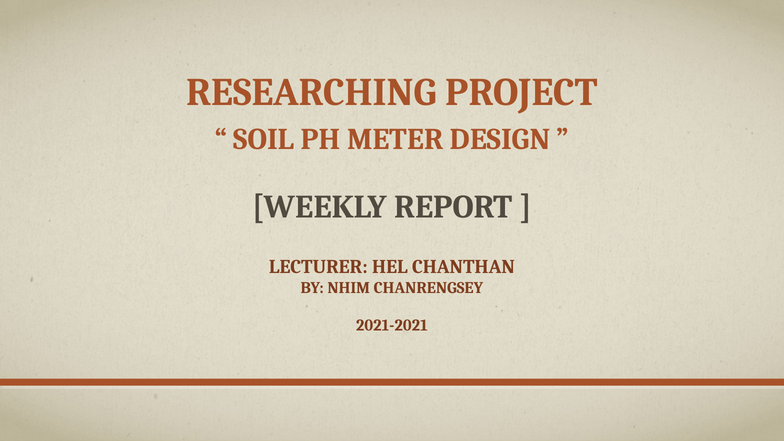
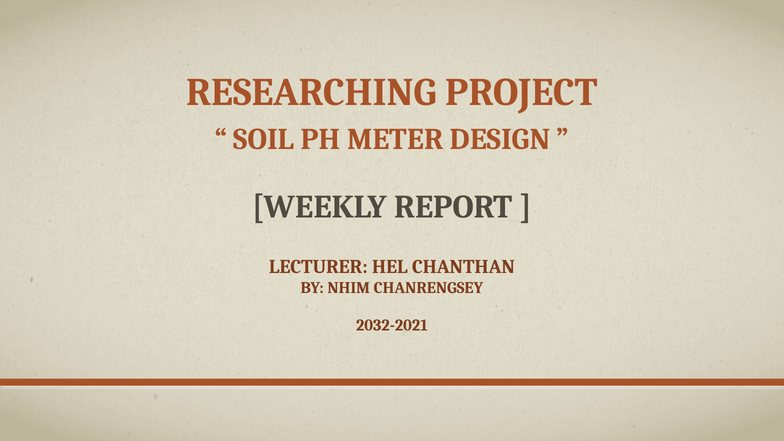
2021-2021: 2021-2021 -> 2032-2021 (392, 325)
